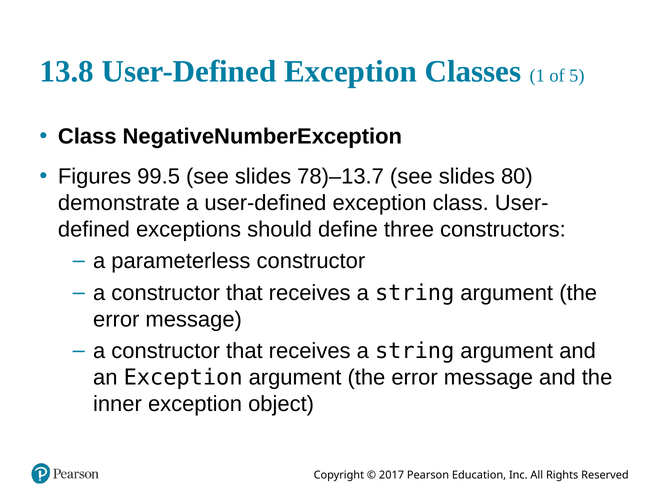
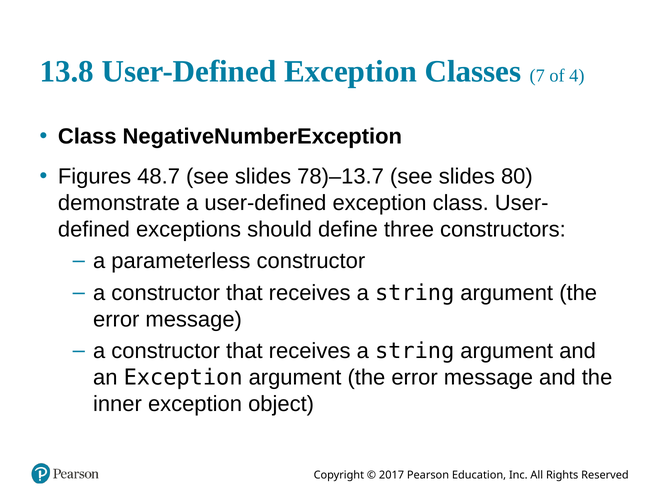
1: 1 -> 7 (537, 76)
5: 5 -> 4 (577, 76)
99.5: 99.5 -> 48.7 (159, 177)
